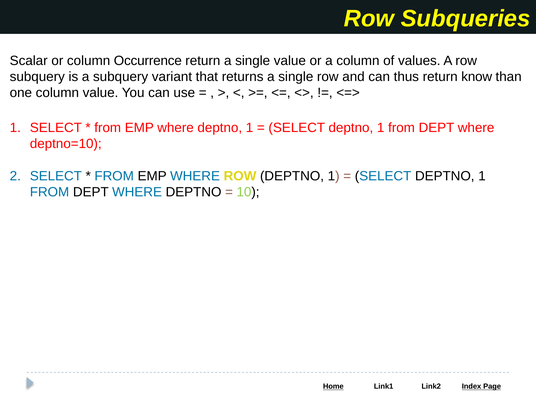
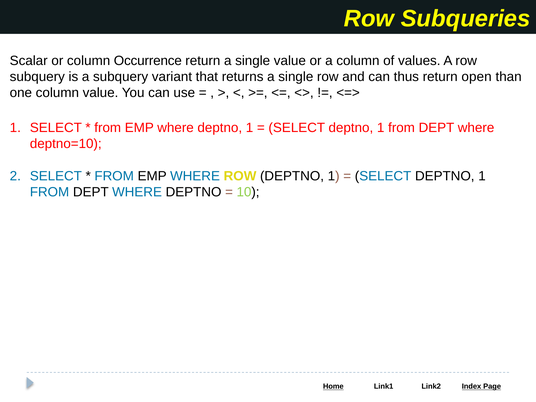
know: know -> open (477, 77)
